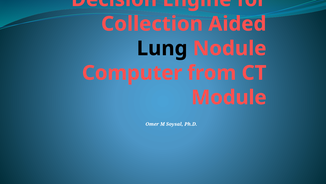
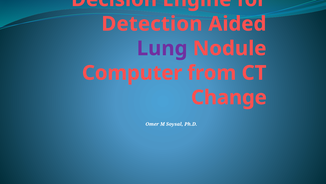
Collection: Collection -> Detection (152, 24)
Lung colour: black -> purple (162, 48)
Module: Module -> Change (229, 97)
